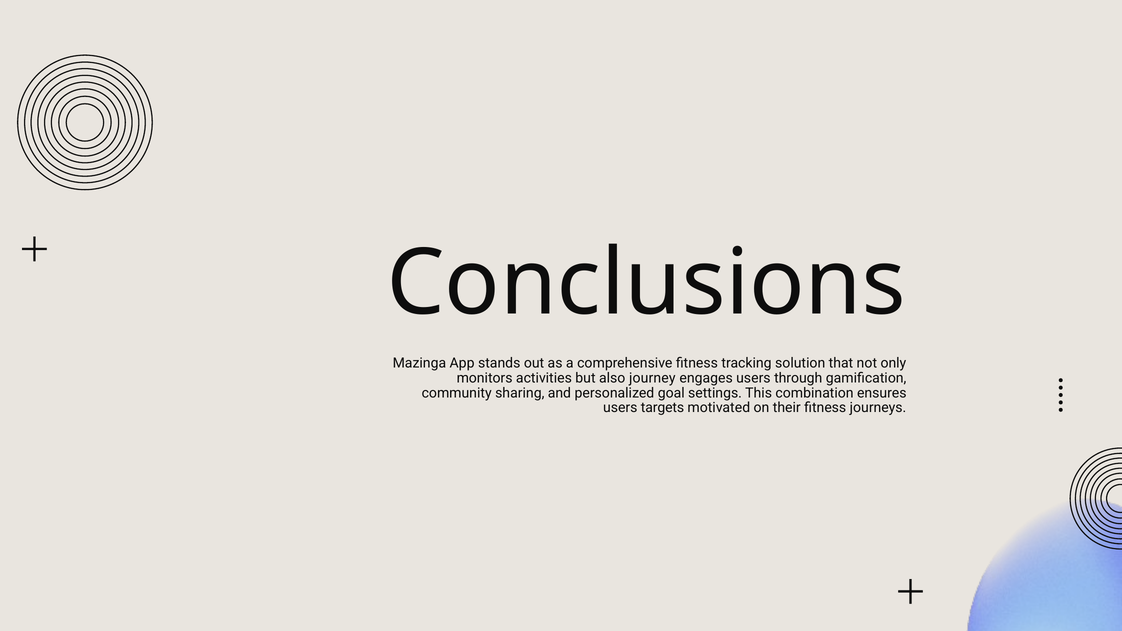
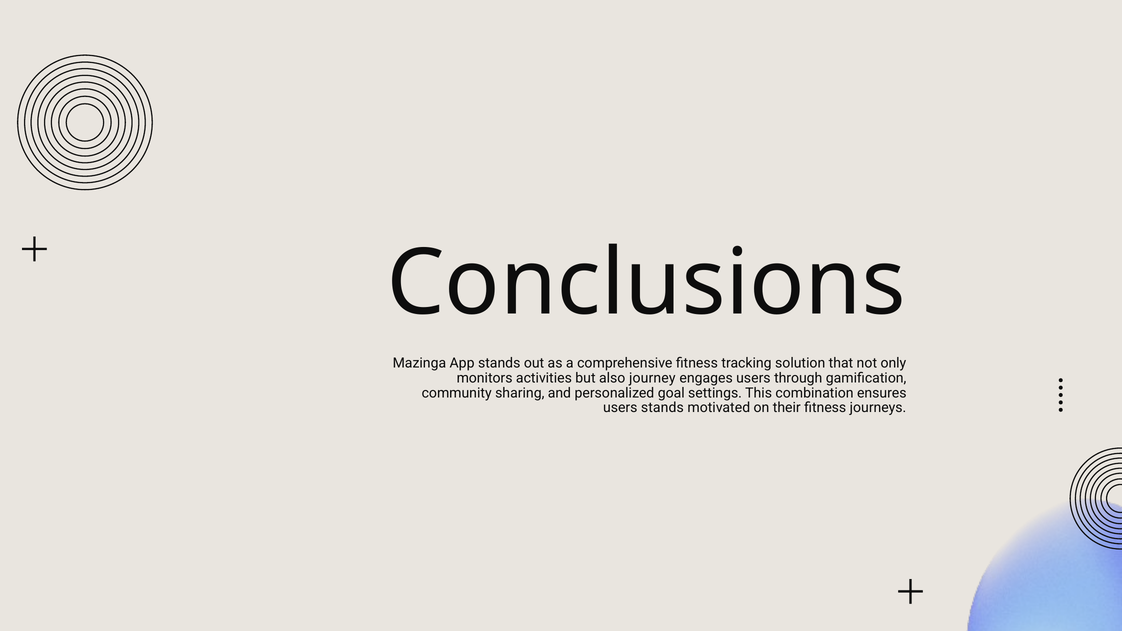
users targets: targets -> stands (662, 408)
